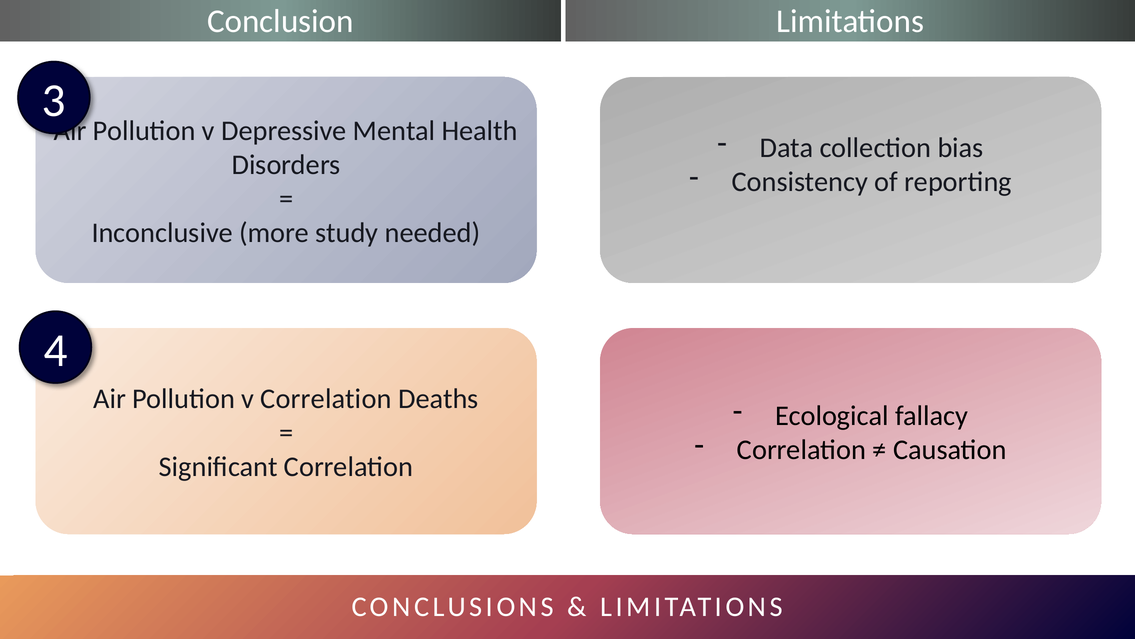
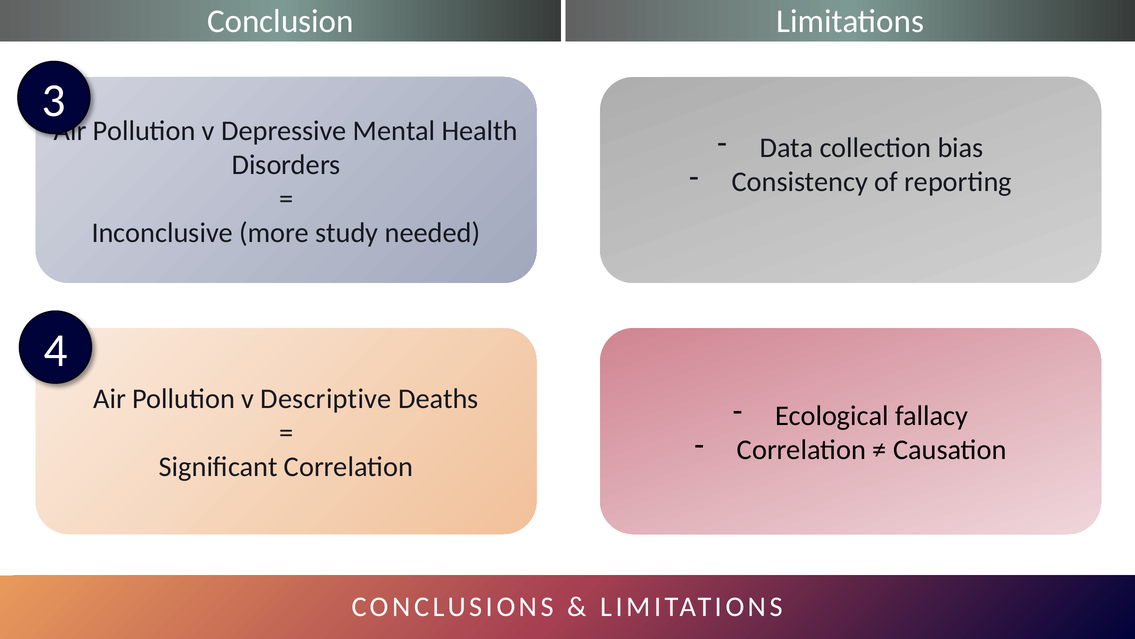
v Correlation: Correlation -> Descriptive (326, 399)
